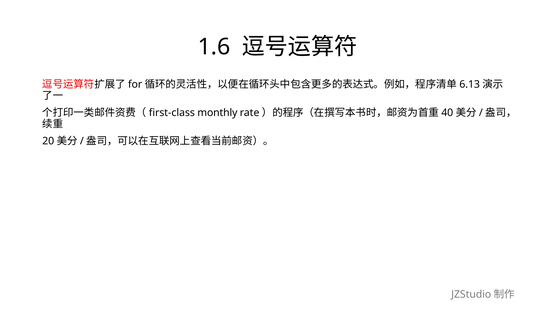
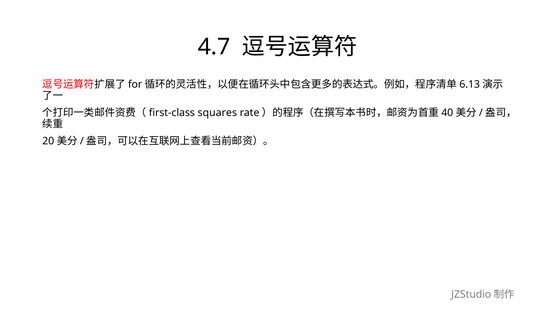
1.6: 1.6 -> 4.7 (214, 47)
monthly: monthly -> squares (217, 113)
